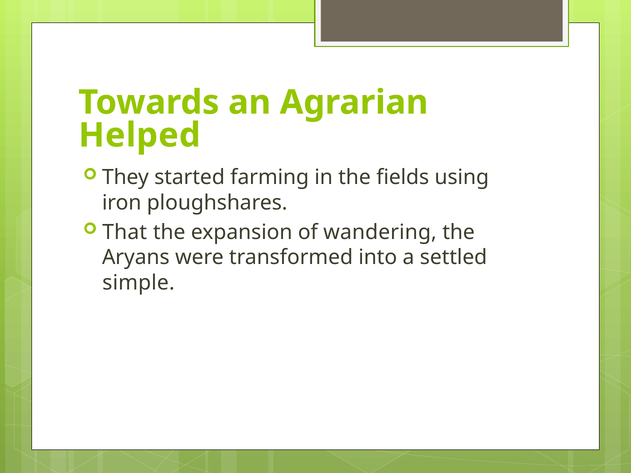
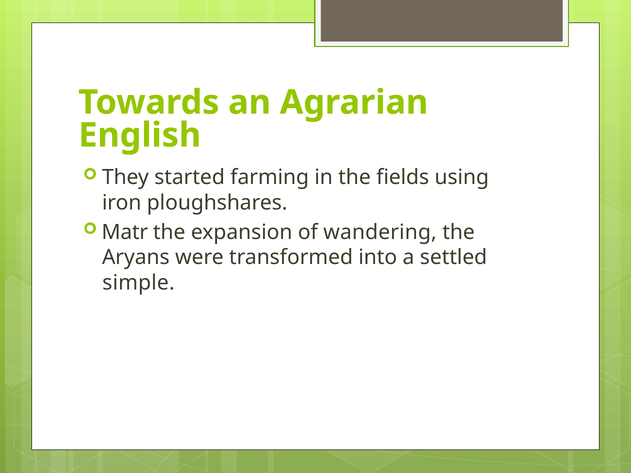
Helped: Helped -> English (140, 135)
That: That -> Matr (125, 232)
